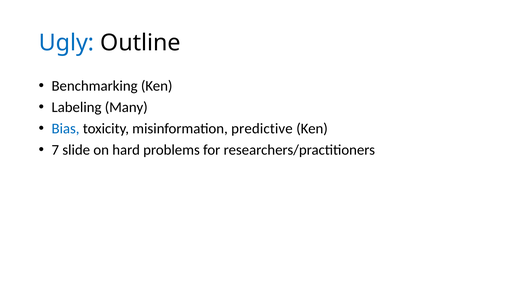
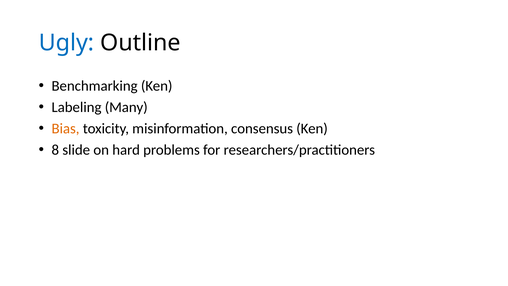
Bias colour: blue -> orange (66, 128)
predictive: predictive -> consensus (262, 128)
7: 7 -> 8 (55, 150)
